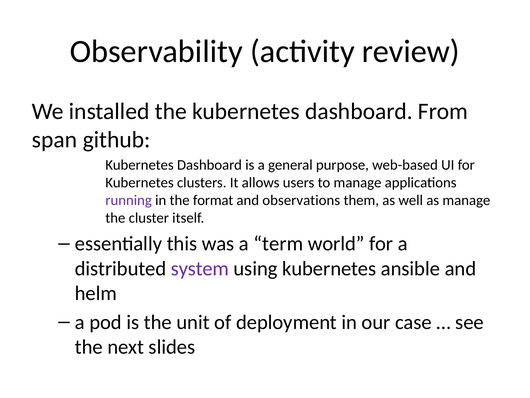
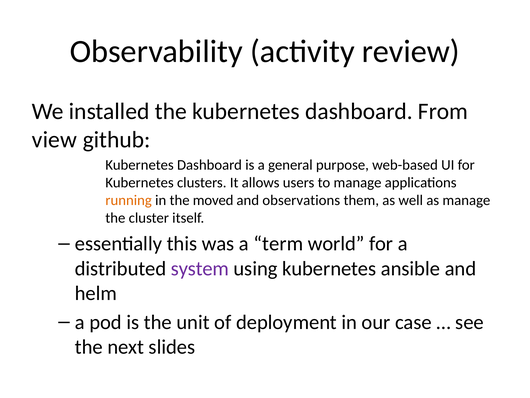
span: span -> view (54, 139)
running colour: purple -> orange (129, 200)
format: format -> moved (213, 200)
